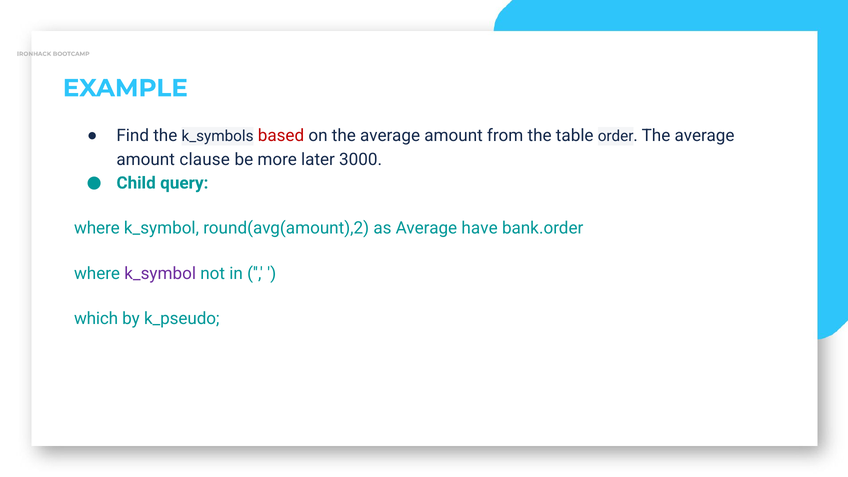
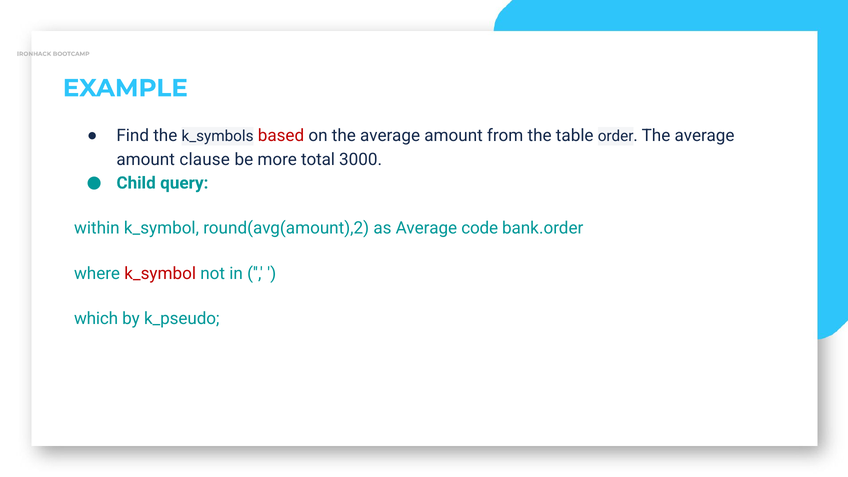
later: later -> total (318, 159)
where: where -> within (97, 228)
have: have -> code (480, 228)
k_symbol colour: purple -> red (160, 273)
